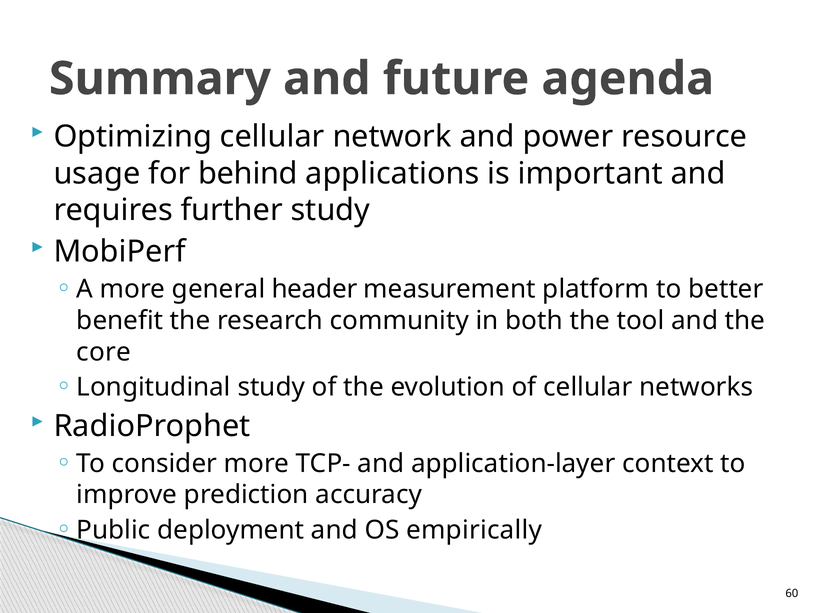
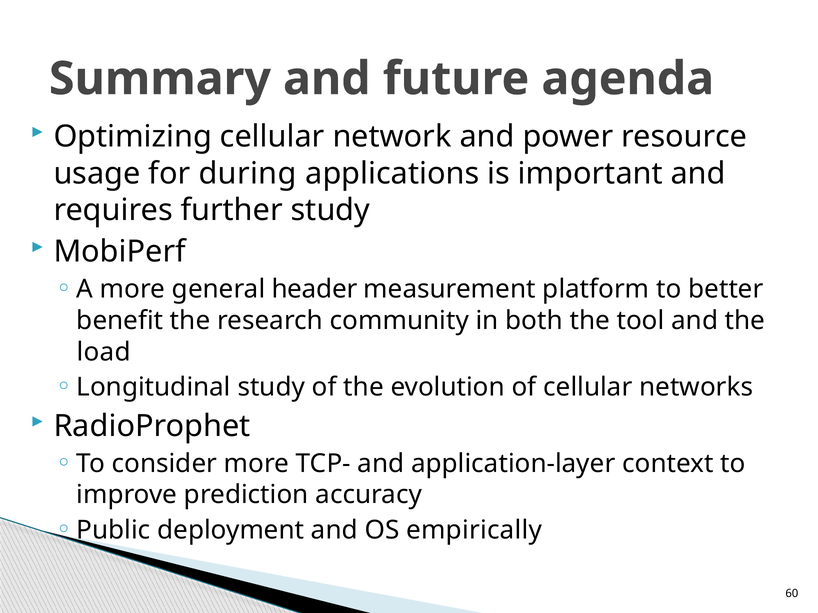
behind: behind -> during (248, 174)
core: core -> load (104, 352)
